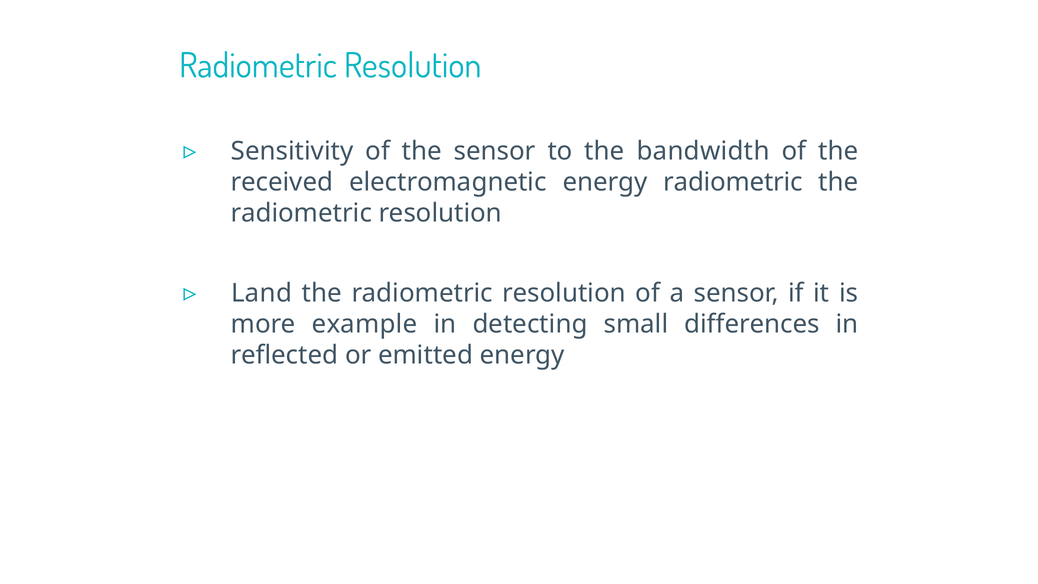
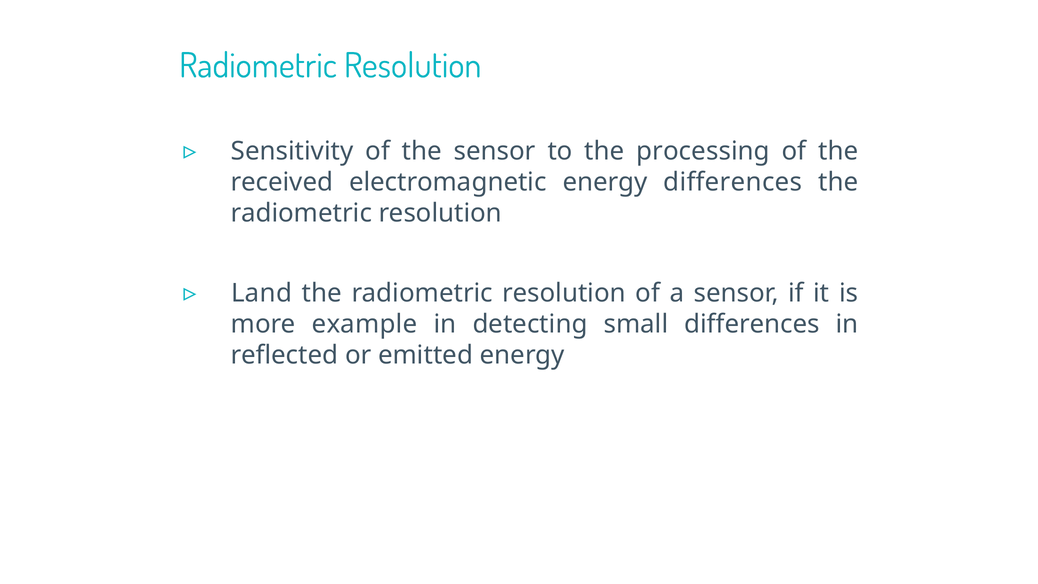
bandwidth: bandwidth -> processing (703, 151)
energy radiometric: radiometric -> differences (733, 182)
